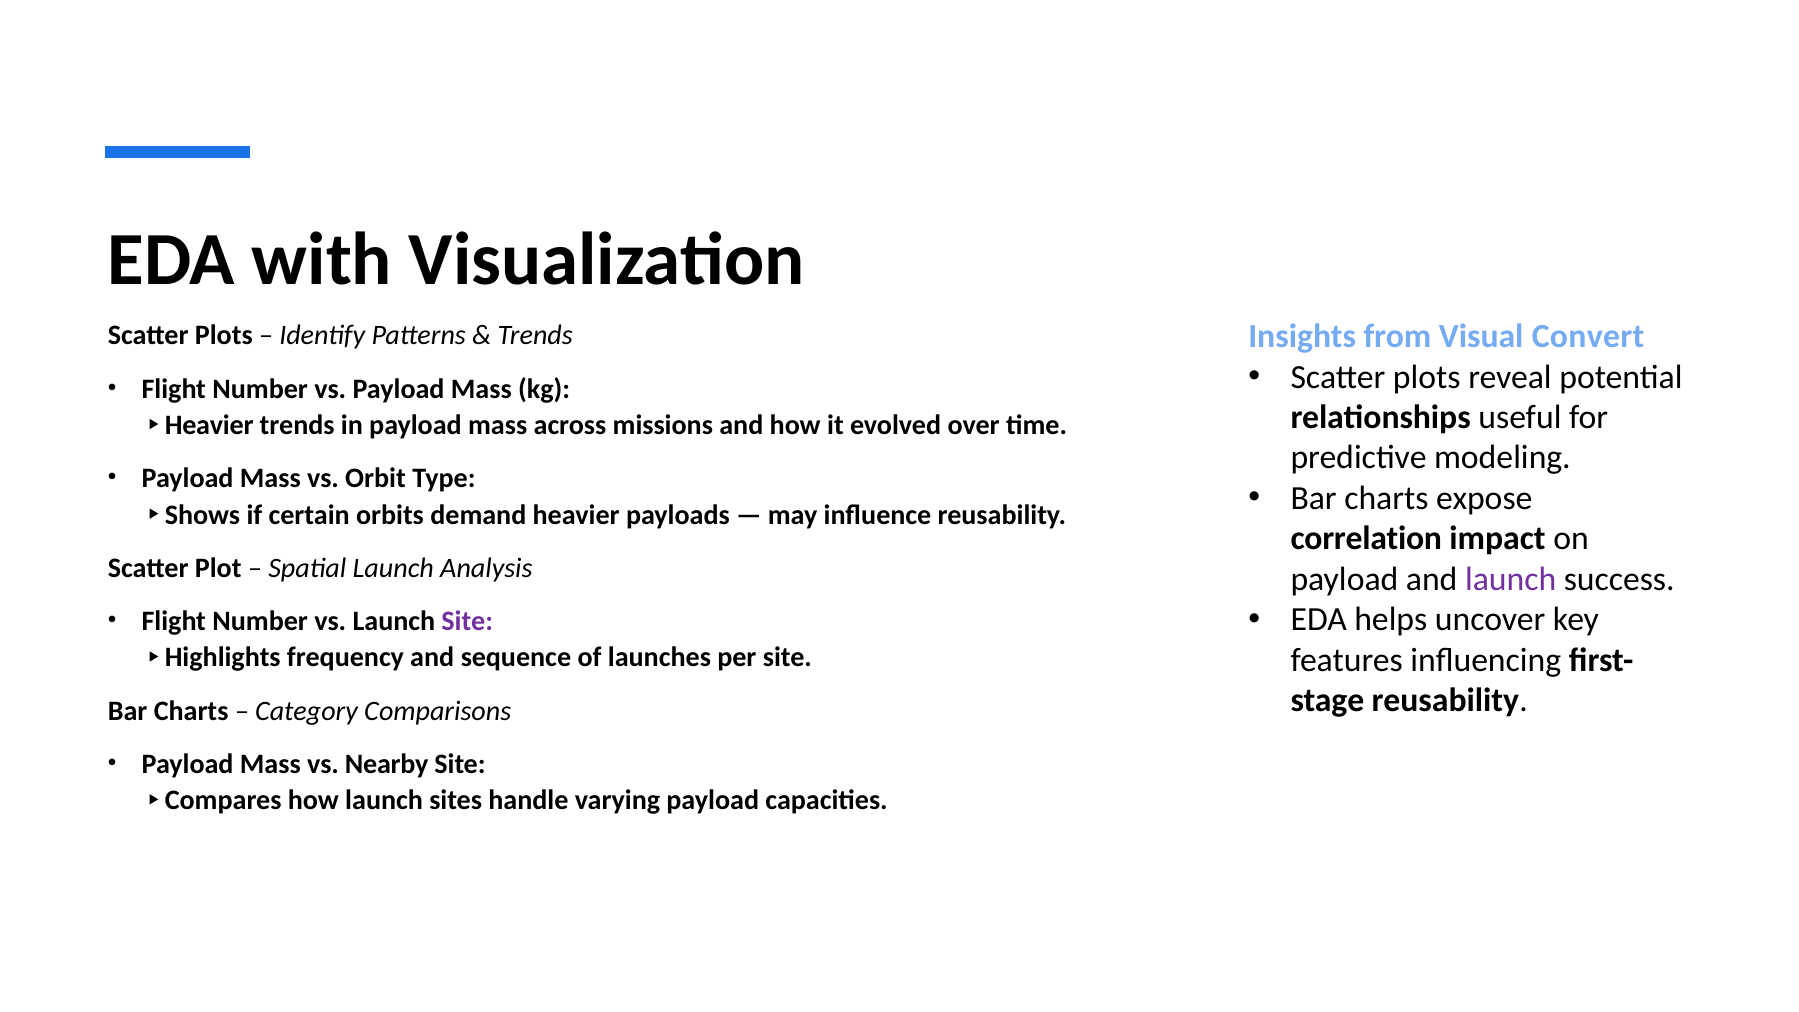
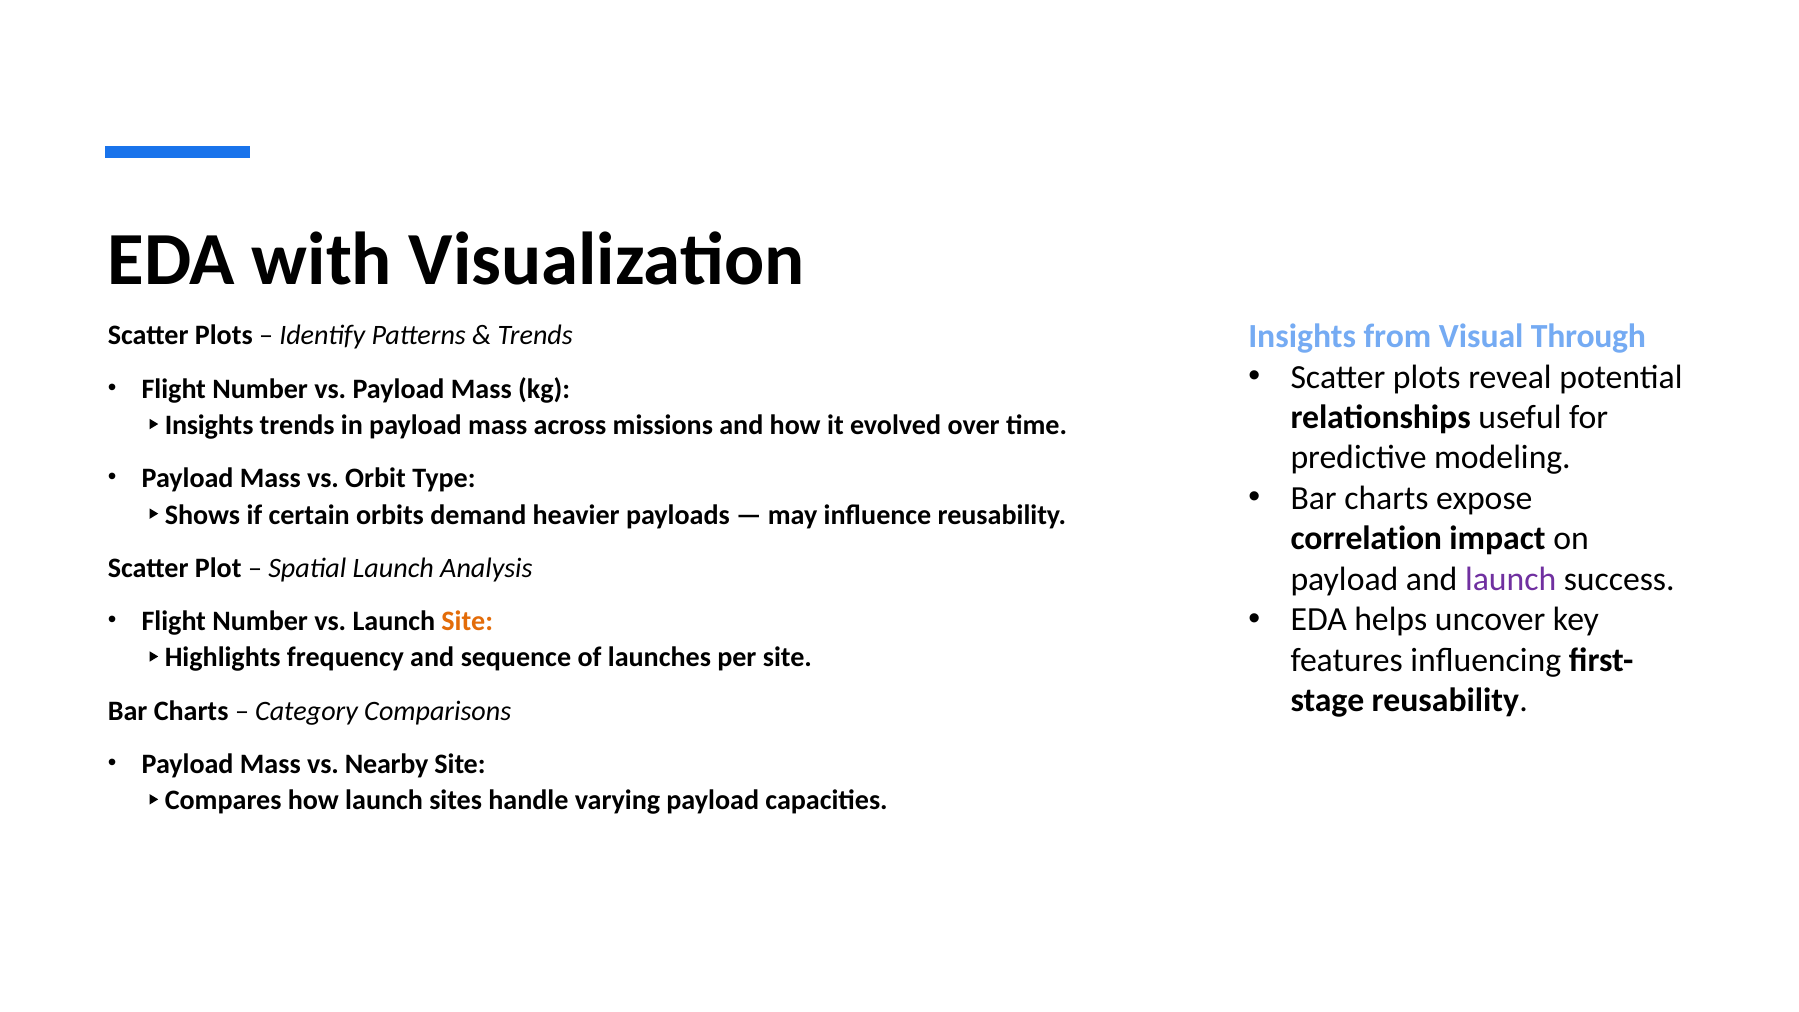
Convert: Convert -> Through (1588, 336)
Heavier: Heavier -> Insights (209, 425)
Site colour: purple -> orange (467, 621)
